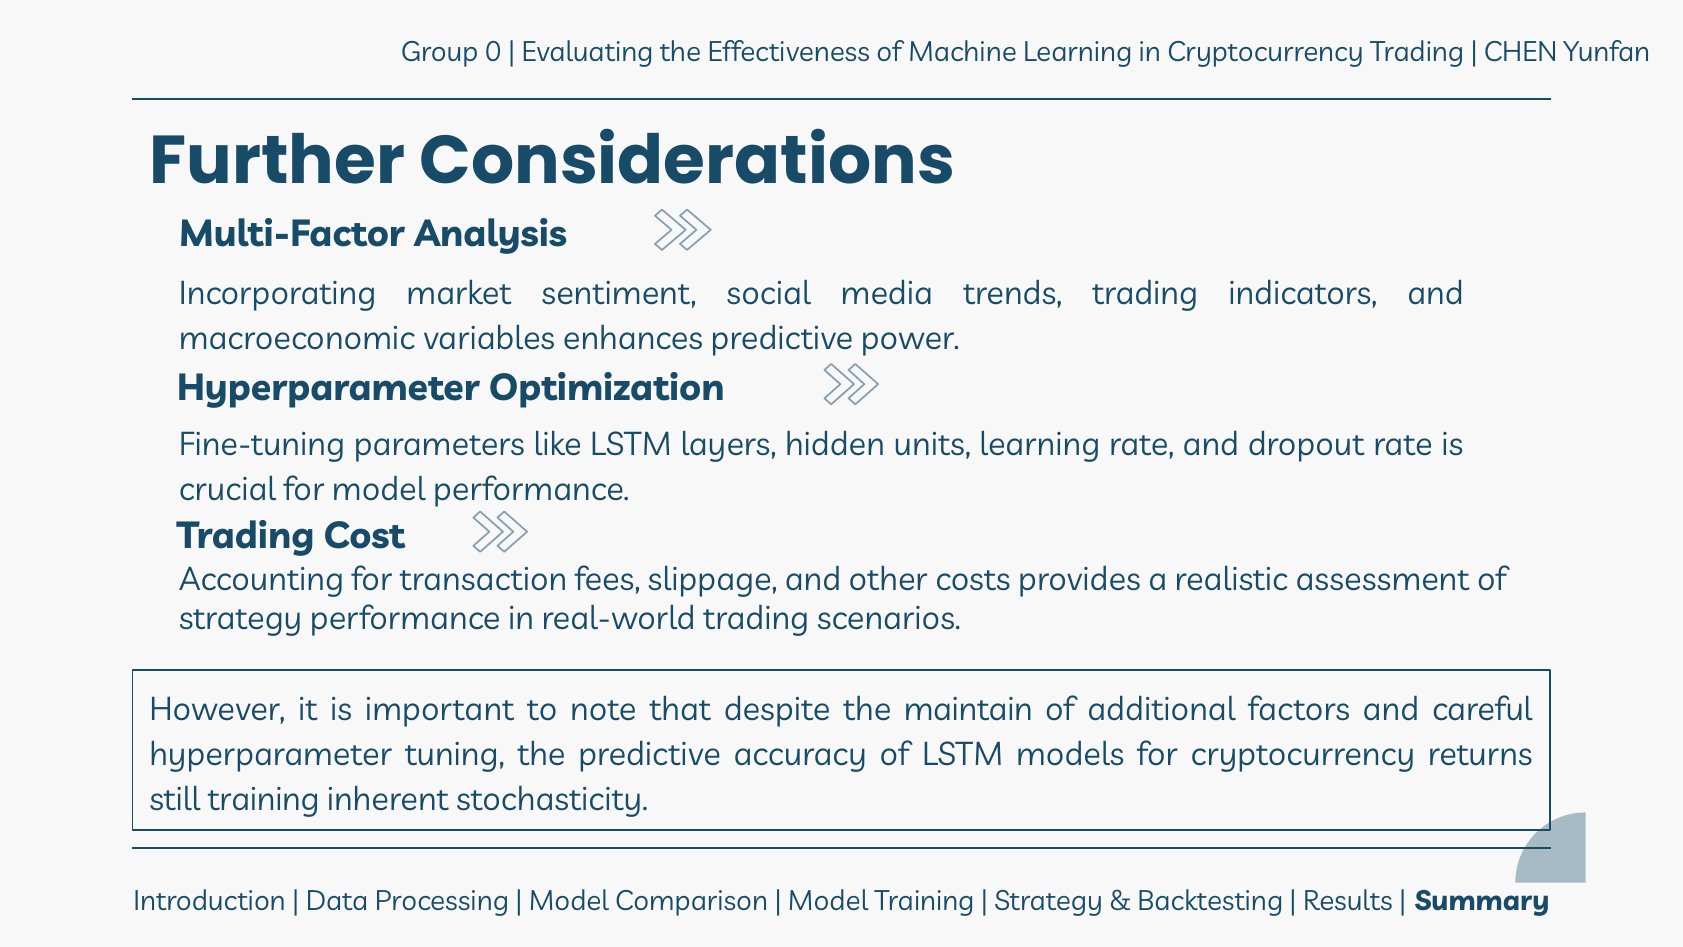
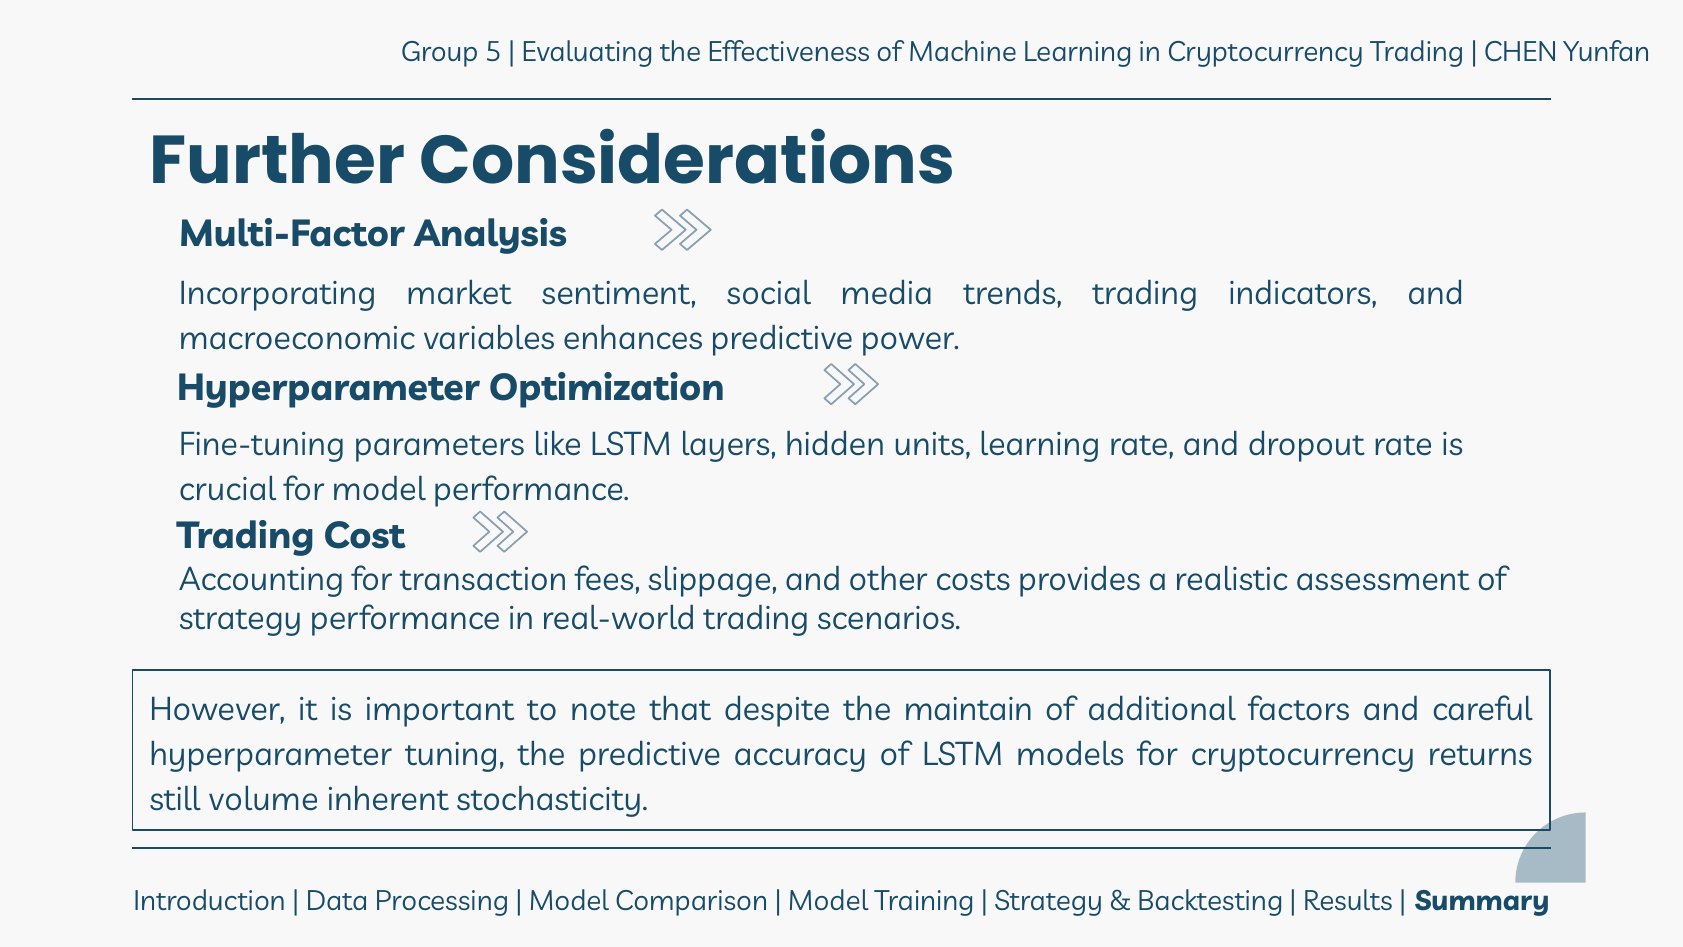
0: 0 -> 5 (493, 52)
still training: training -> volume (263, 800)
